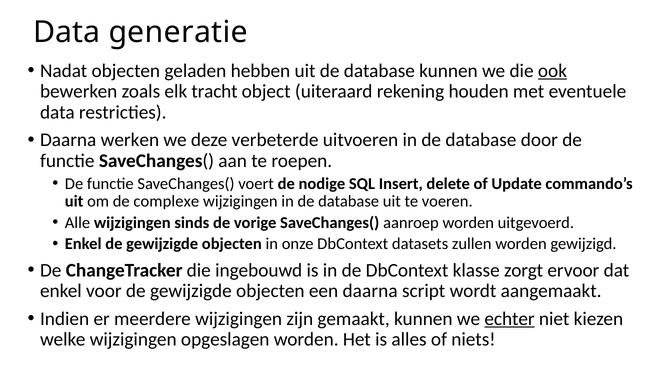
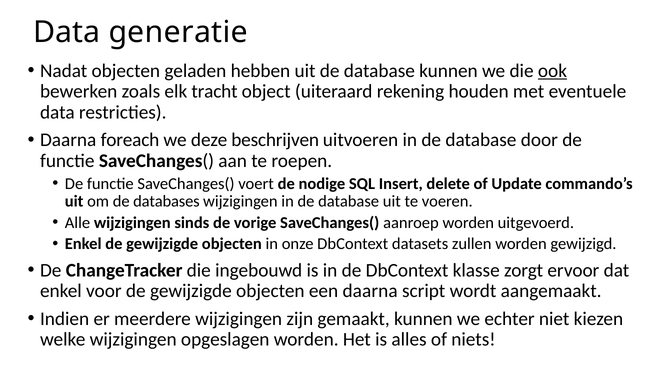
werken: werken -> foreach (130, 140)
verbeterde: verbeterde -> beschrijven (275, 140)
complexe: complexe -> databases (166, 201)
echter underline: present -> none (510, 318)
